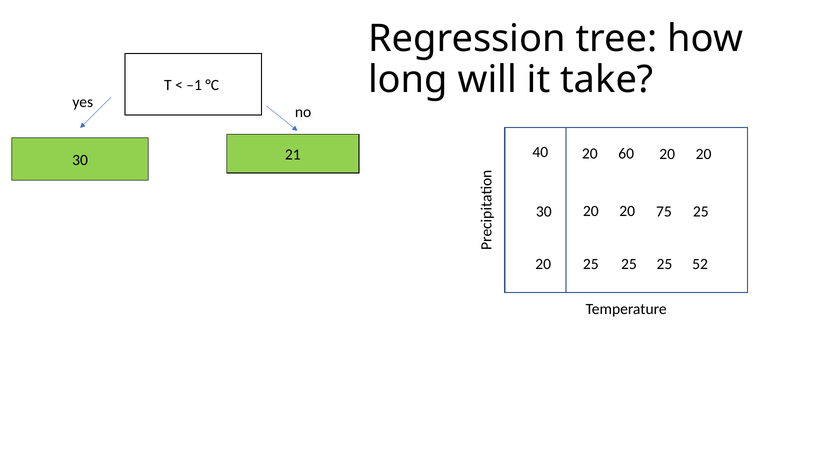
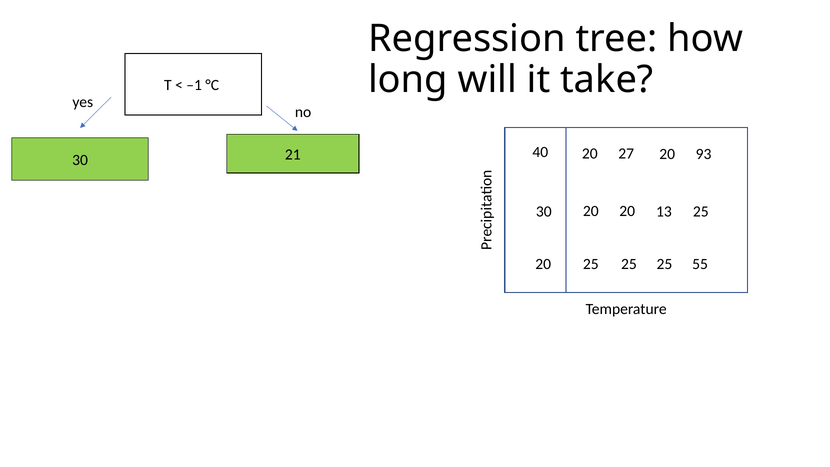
60: 60 -> 27 (626, 154)
20: 20 -> 93 (704, 154)
75: 75 -> 13 (664, 212)
52: 52 -> 55 (700, 264)
